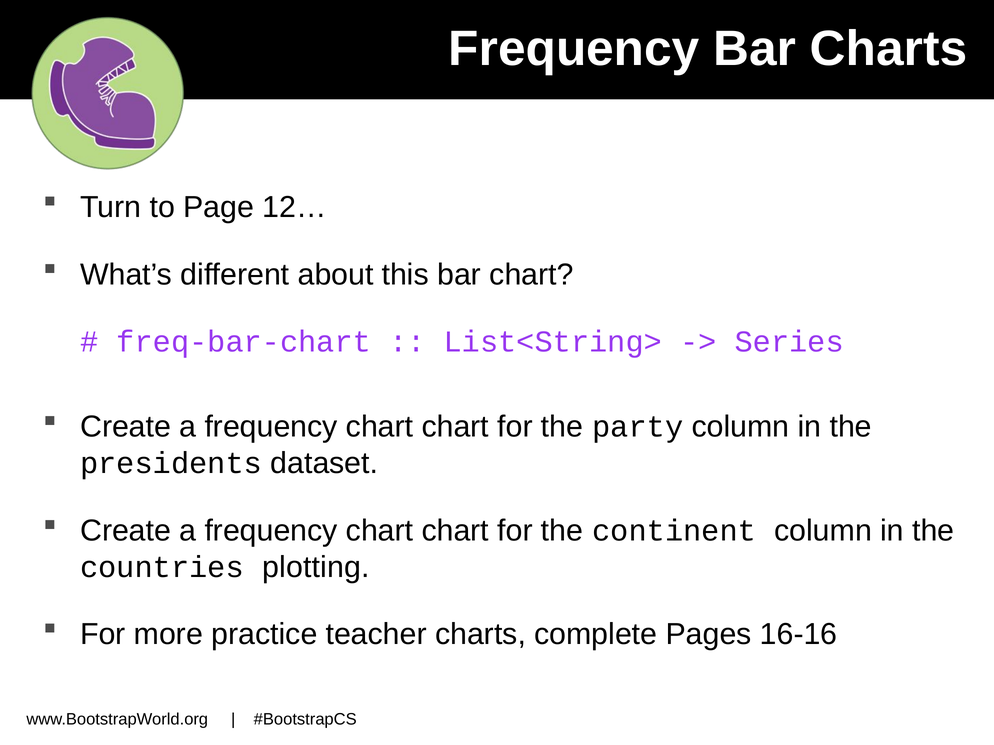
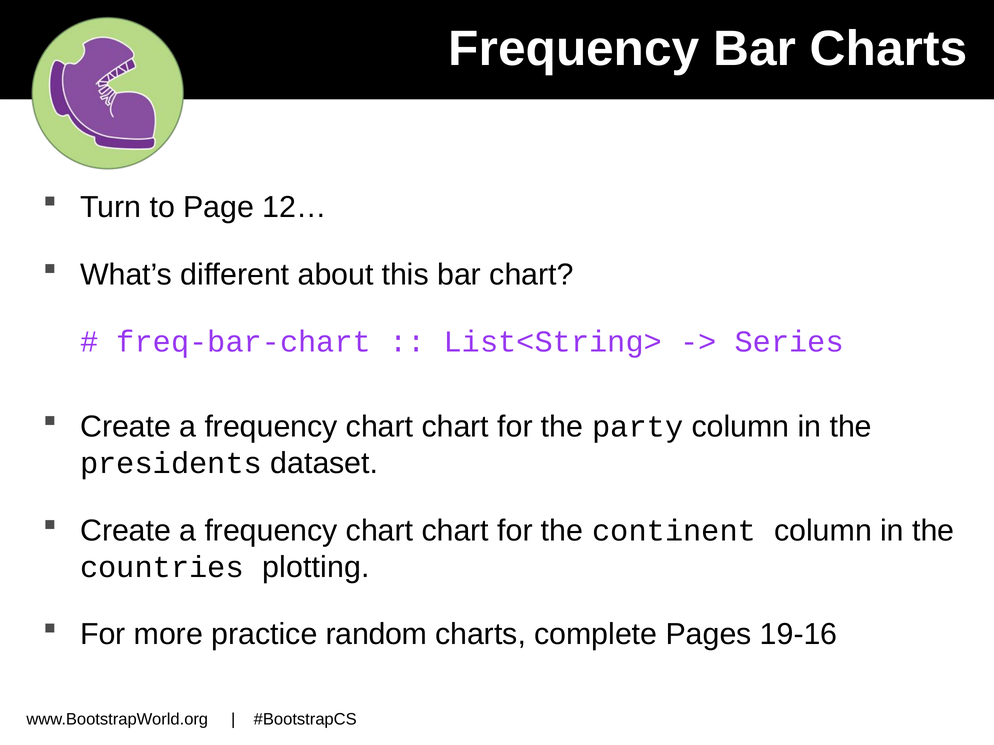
teacher: teacher -> random (376, 635)
16-16: 16-16 -> 19-16 (799, 635)
